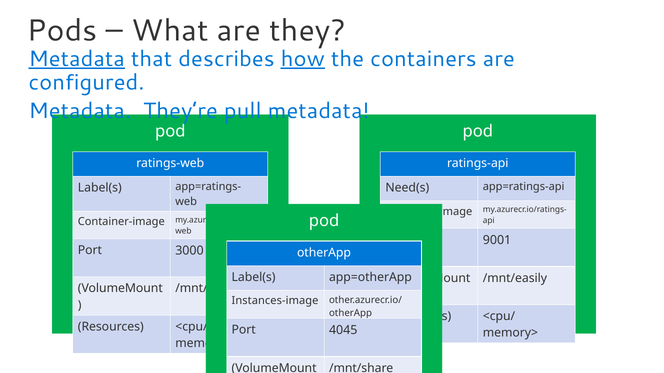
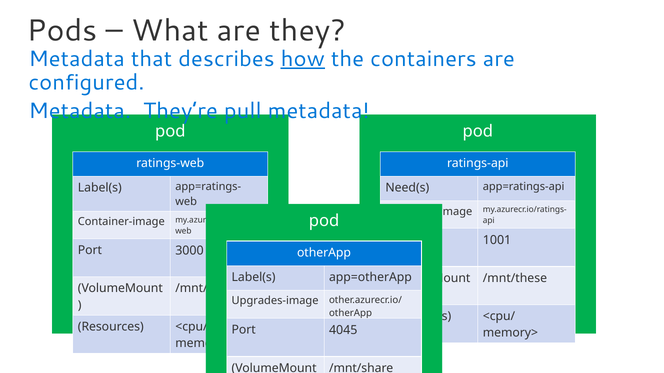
Metadata underline: present -> none (77, 59)
9001: 9001 -> 1001 (497, 240)
/mnt/easily: /mnt/easily -> /mnt/these (515, 278)
Instances-image: Instances-image -> Upgrades-image (275, 301)
